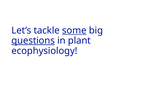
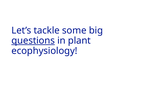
some underline: present -> none (74, 30)
